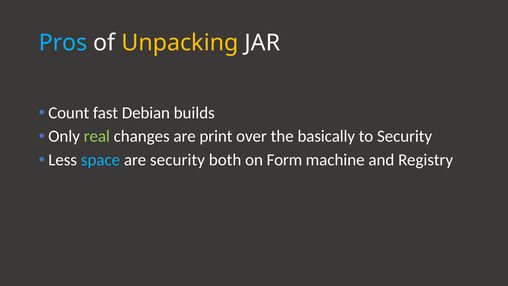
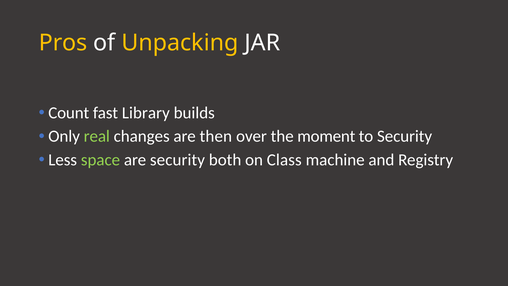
Pros colour: light blue -> yellow (63, 43)
Debian: Debian -> Library (146, 113)
print: print -> then (216, 136)
basically: basically -> moment (326, 136)
space colour: light blue -> light green (100, 160)
Form: Form -> Class (284, 160)
